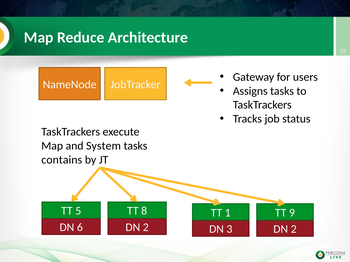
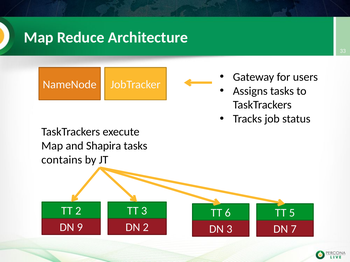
System: System -> Shapira (104, 146)
TT 5: 5 -> 2 (78, 211)
TT 8: 8 -> 3 (144, 211)
1: 1 -> 6 (228, 213)
9: 9 -> 5 (292, 213)
6: 6 -> 9 (80, 228)
3 DN 2: 2 -> 7 (294, 229)
